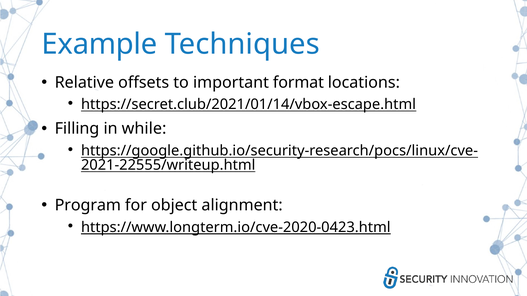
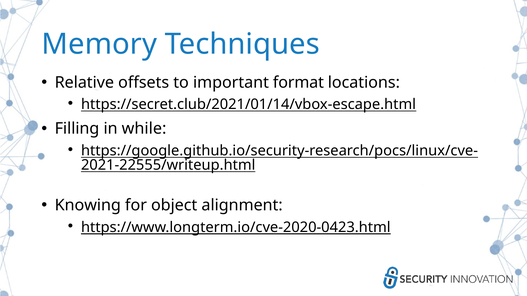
Example: Example -> Memory (99, 44)
Program: Program -> Knowing (88, 206)
